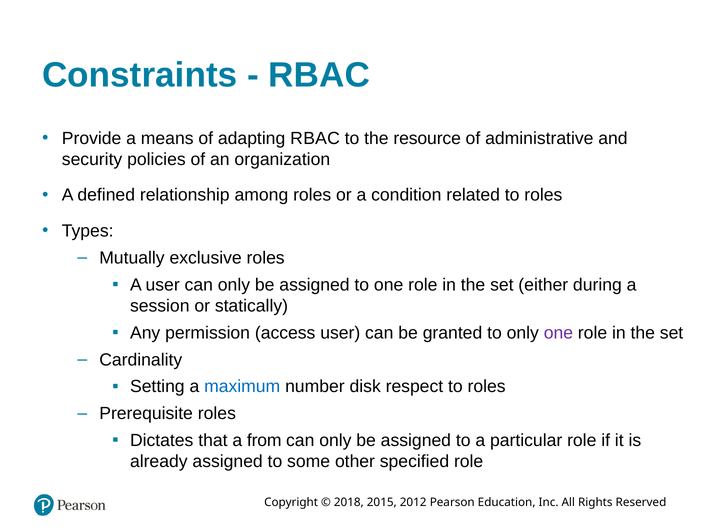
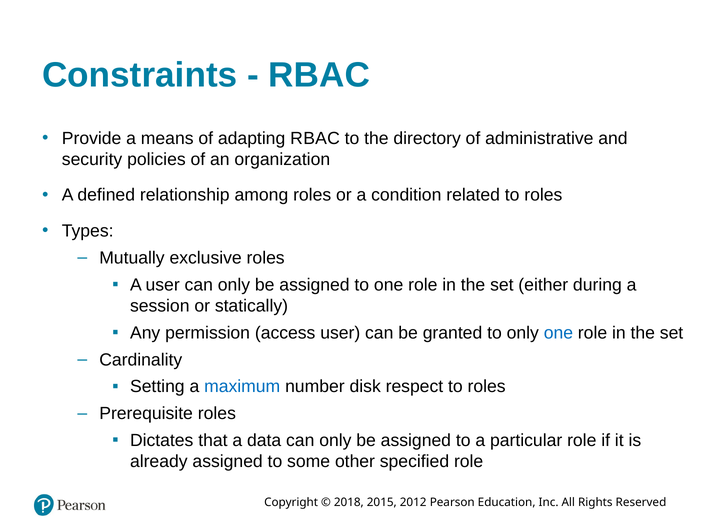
resource: resource -> directory (427, 138)
one colour: purple -> blue (558, 333)
from: from -> data (264, 441)
